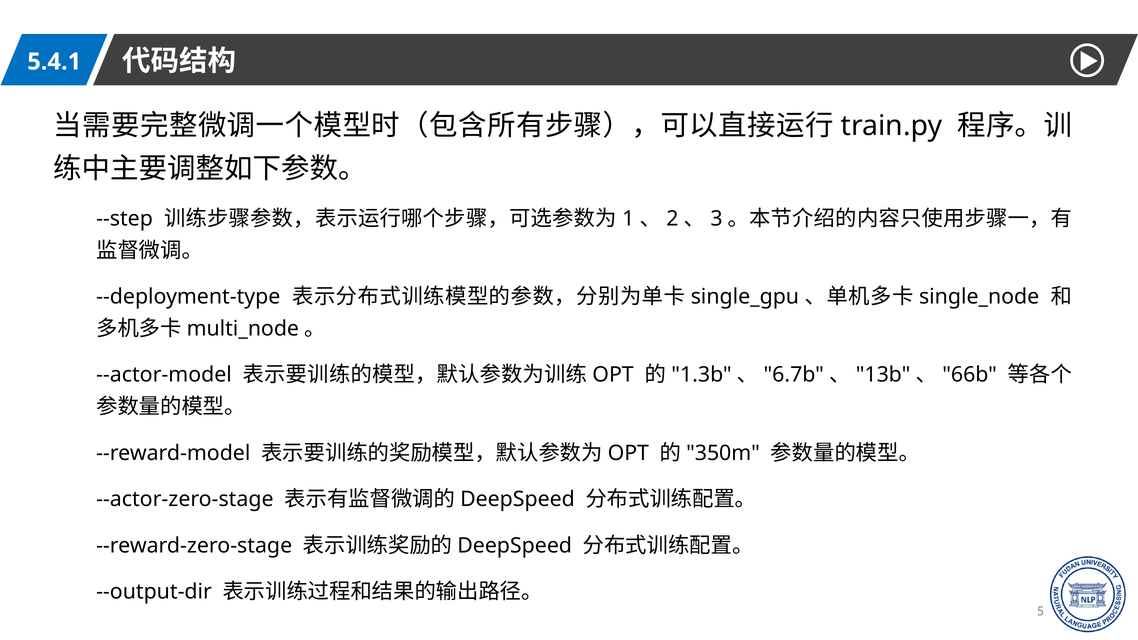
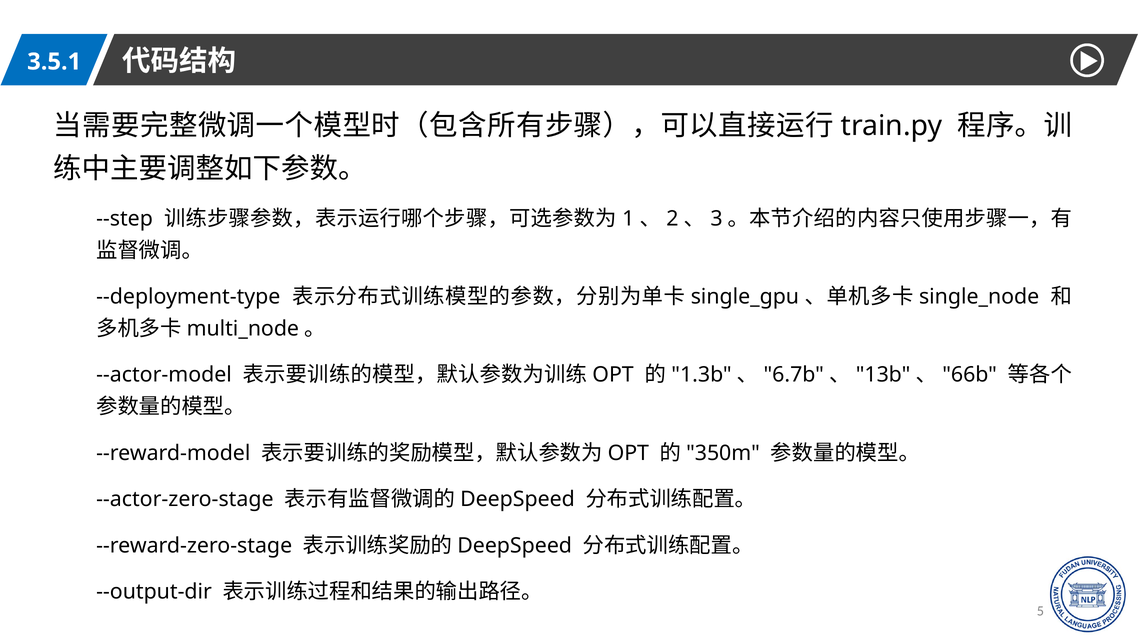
5.4.1: 5.4.1 -> 3.5.1 (54, 62)
